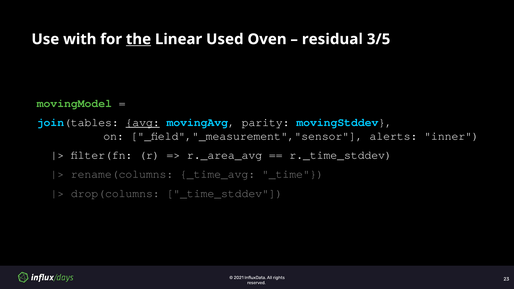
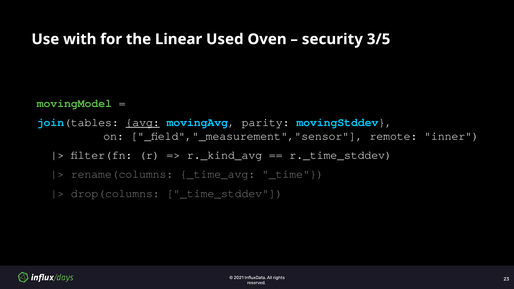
the underline: present -> none (138, 39)
residual: residual -> security (332, 39)
alerts: alerts -> remote (393, 136)
r._area_avg: r._area_avg -> r._kind_avg (225, 155)
